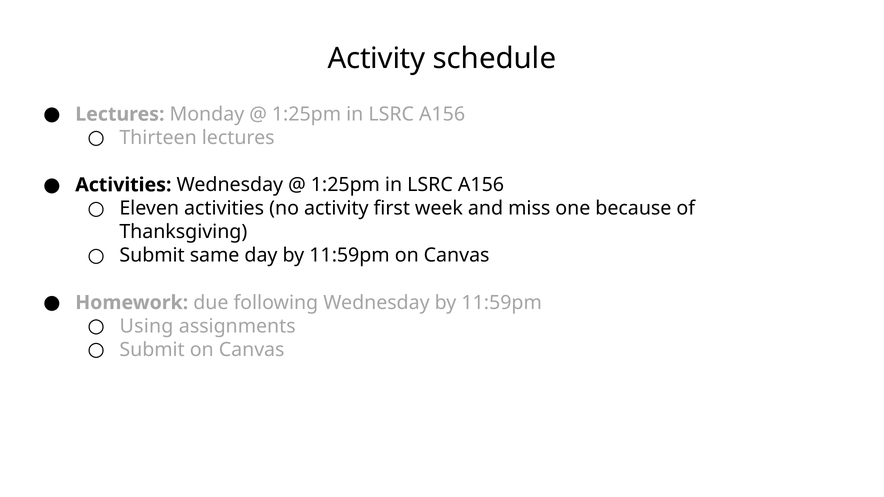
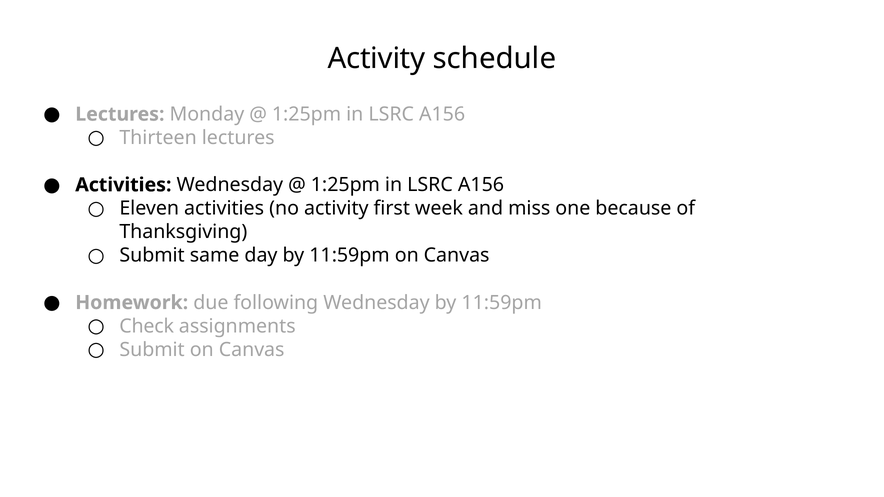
Using: Using -> Check (147, 326)
